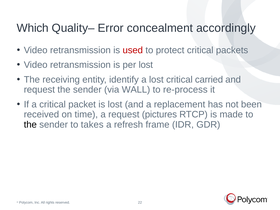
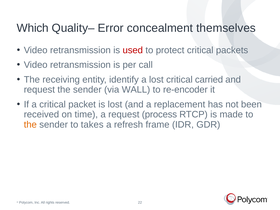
accordingly: accordingly -> themselves (226, 28)
per lost: lost -> call (146, 65)
re-process: re-process -> re-encoder (185, 90)
pictures: pictures -> process (159, 115)
the colour: black -> orange (30, 125)
